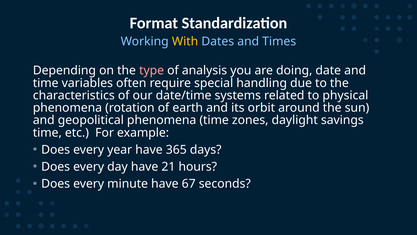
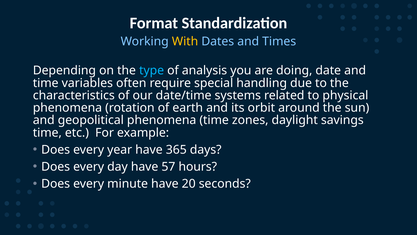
type colour: pink -> light blue (152, 70)
21: 21 -> 57 (168, 167)
67: 67 -> 20 (189, 184)
